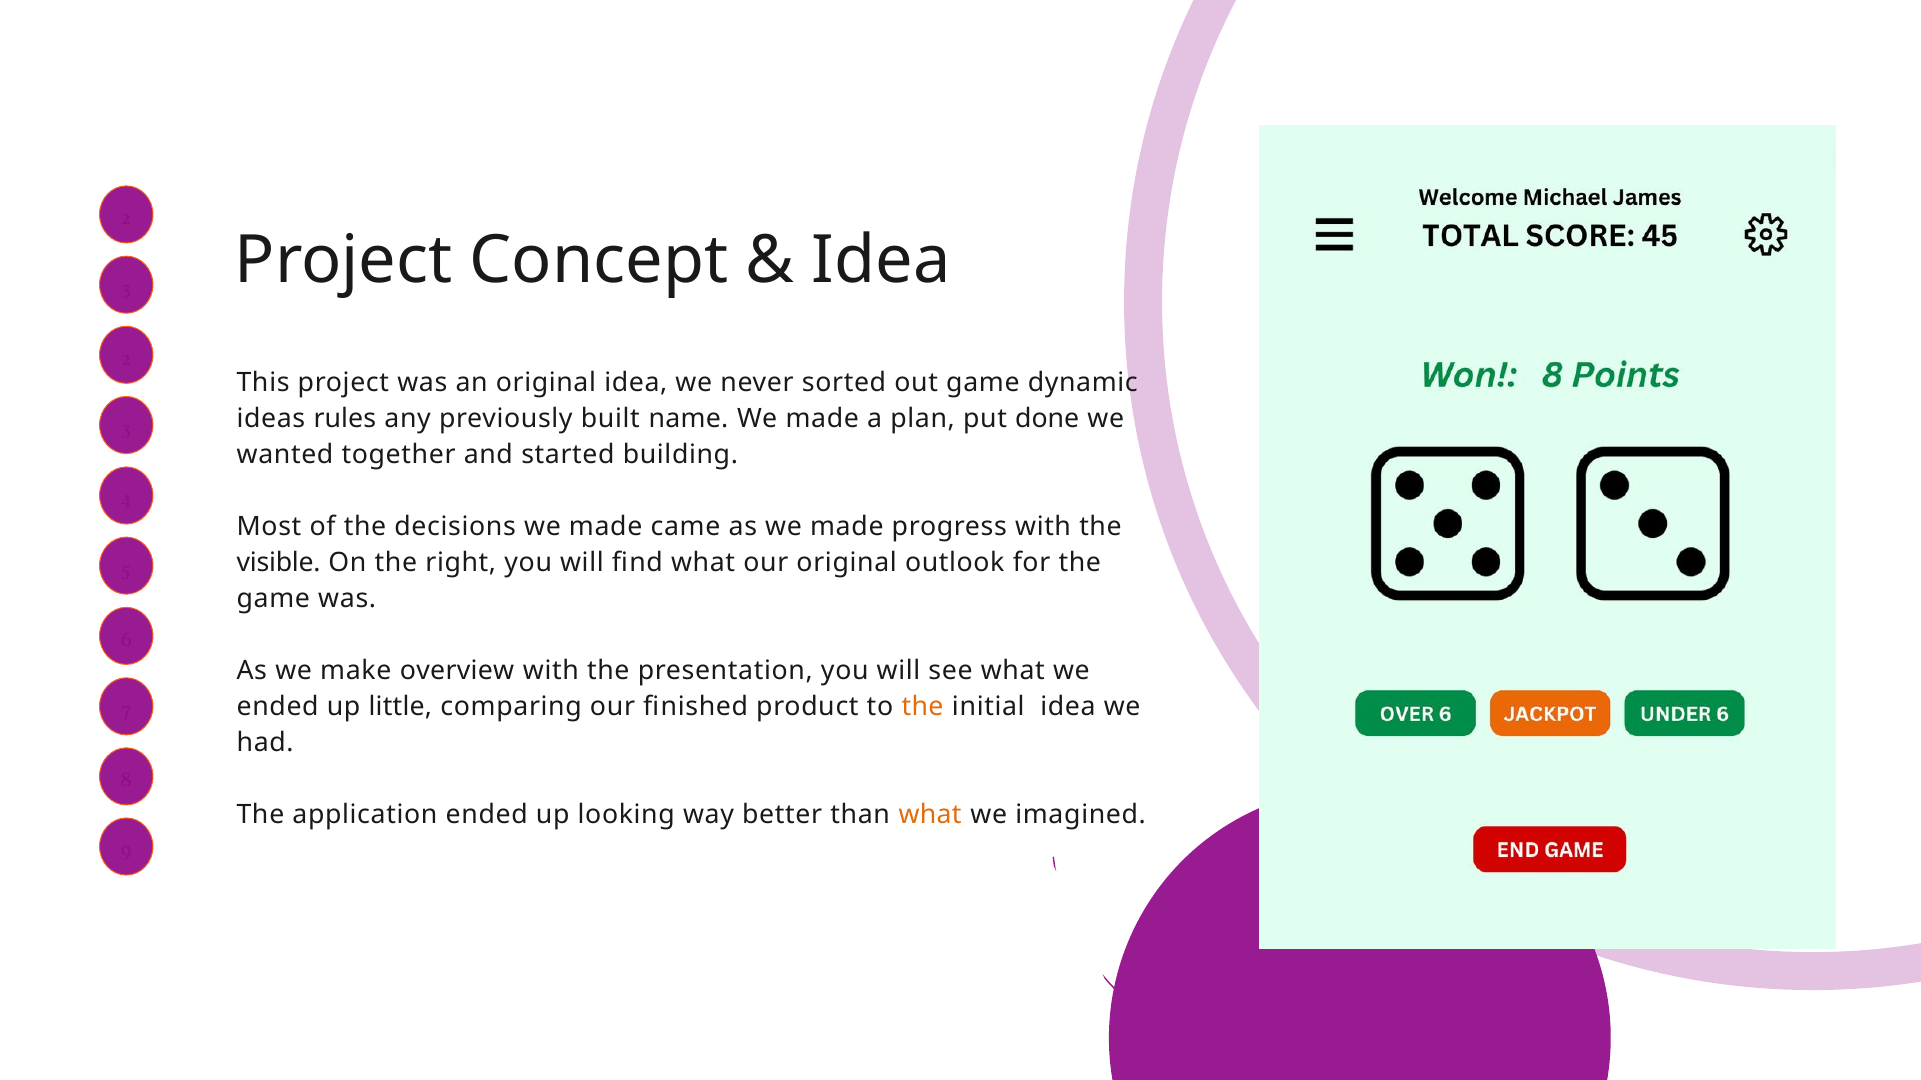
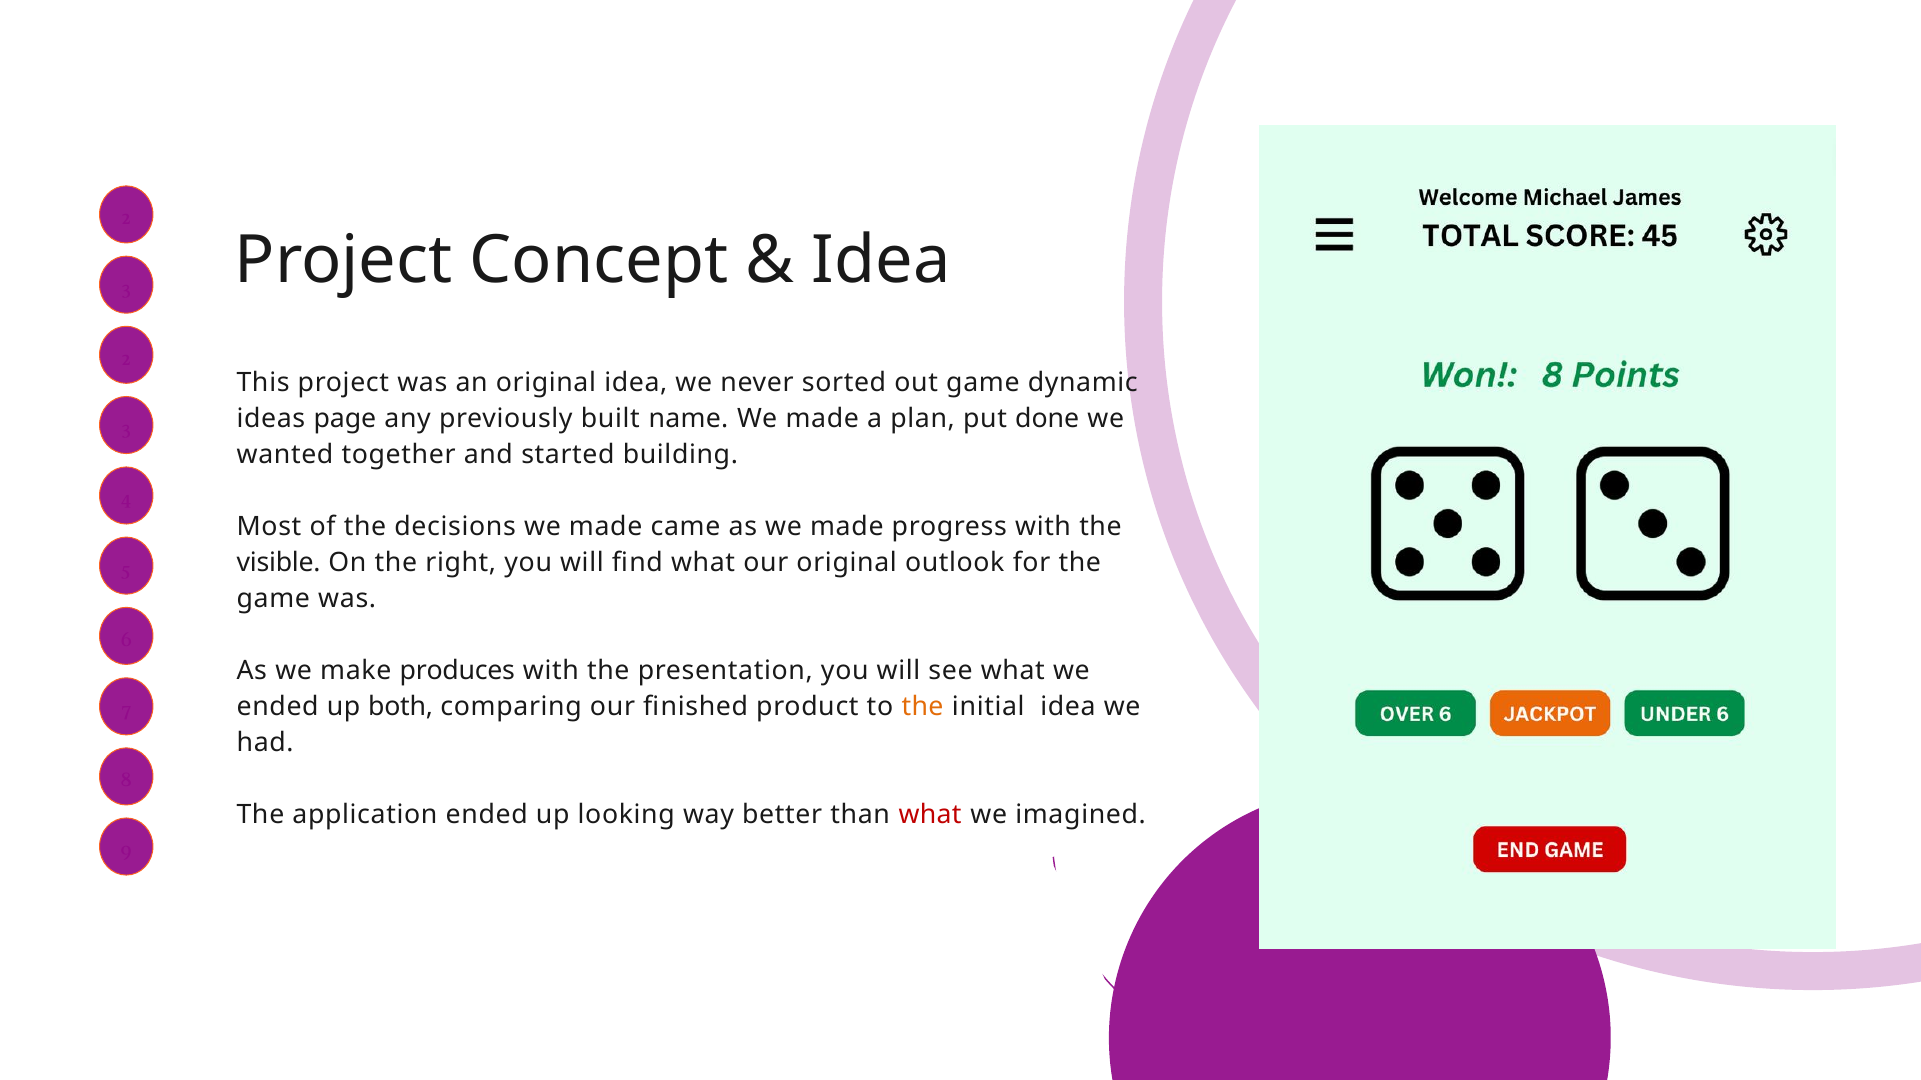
rules: rules -> page (345, 419)
overview: overview -> produces (457, 671)
little: little -> both (401, 707)
what colour: orange -> red (930, 815)
